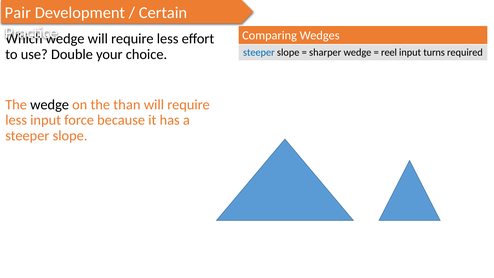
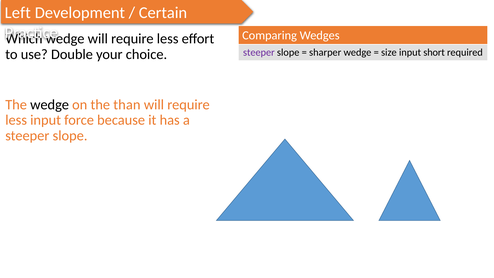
Pair: Pair -> Left (18, 13)
steeper colour: blue -> purple (259, 53)
reel: reel -> size (389, 53)
turns: turns -> short (434, 53)
